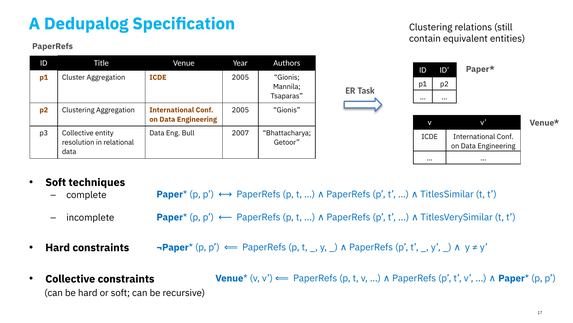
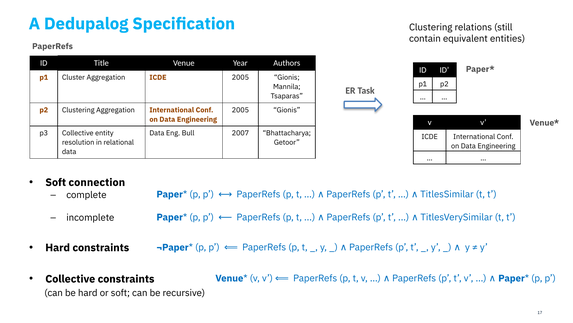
techniques: techniques -> connection (97, 182)
